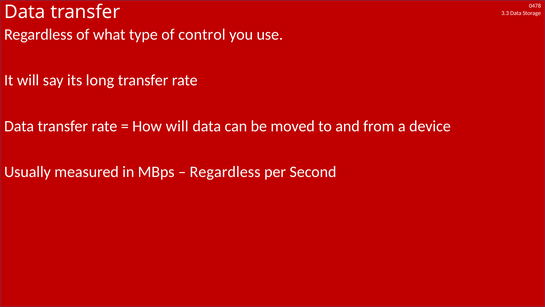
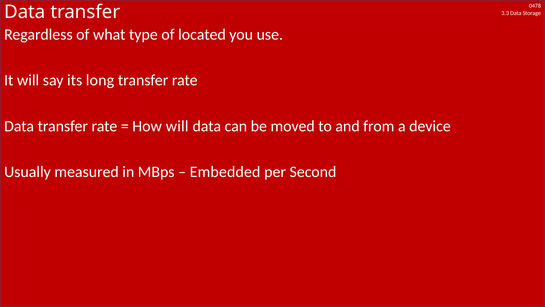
control: control -> located (202, 35)
Regardless: Regardless -> Embedded (225, 172)
